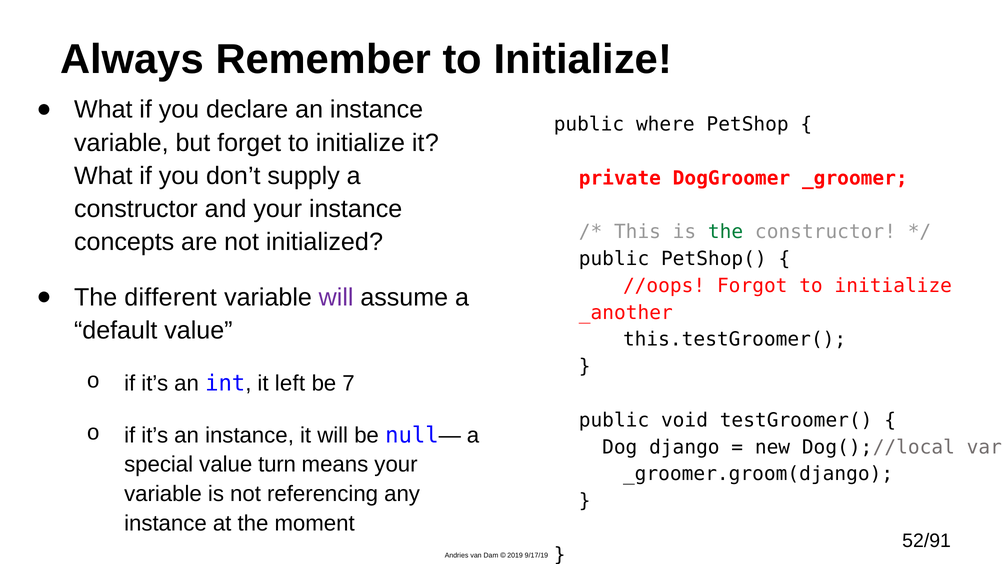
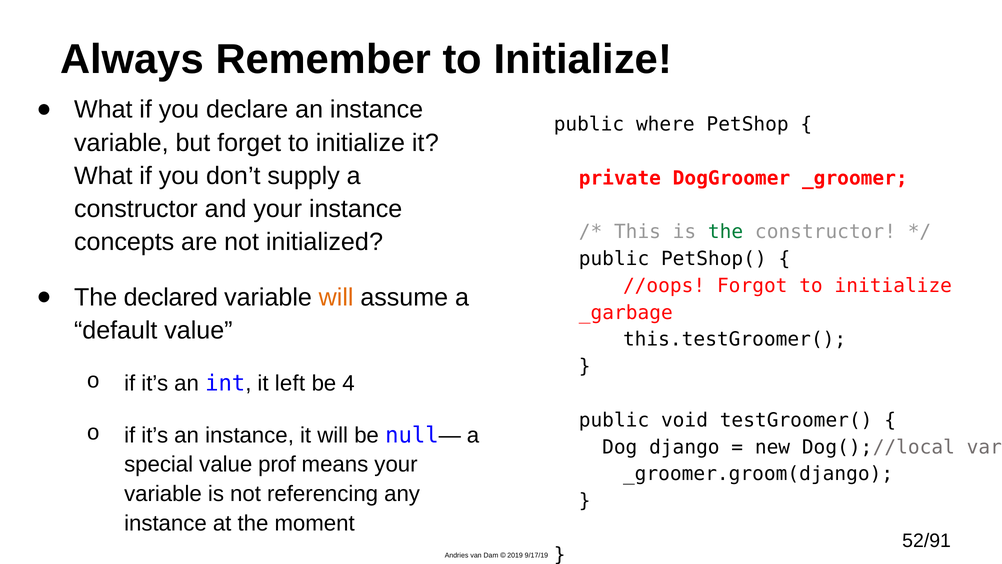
different: different -> declared (171, 297)
will colour: purple -> orange (336, 297)
_another: _another -> _garbage (626, 312)
7: 7 -> 4 (349, 383)
turn: turn -> prof (277, 464)
